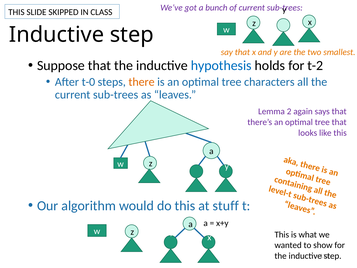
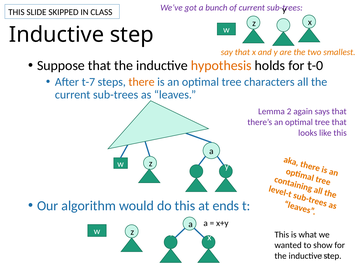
hypothesis colour: blue -> orange (221, 65)
t-2: t-2 -> t-0 (315, 65)
t-0: t-0 -> t-7 (88, 82)
stuff: stuff -> ends (226, 205)
